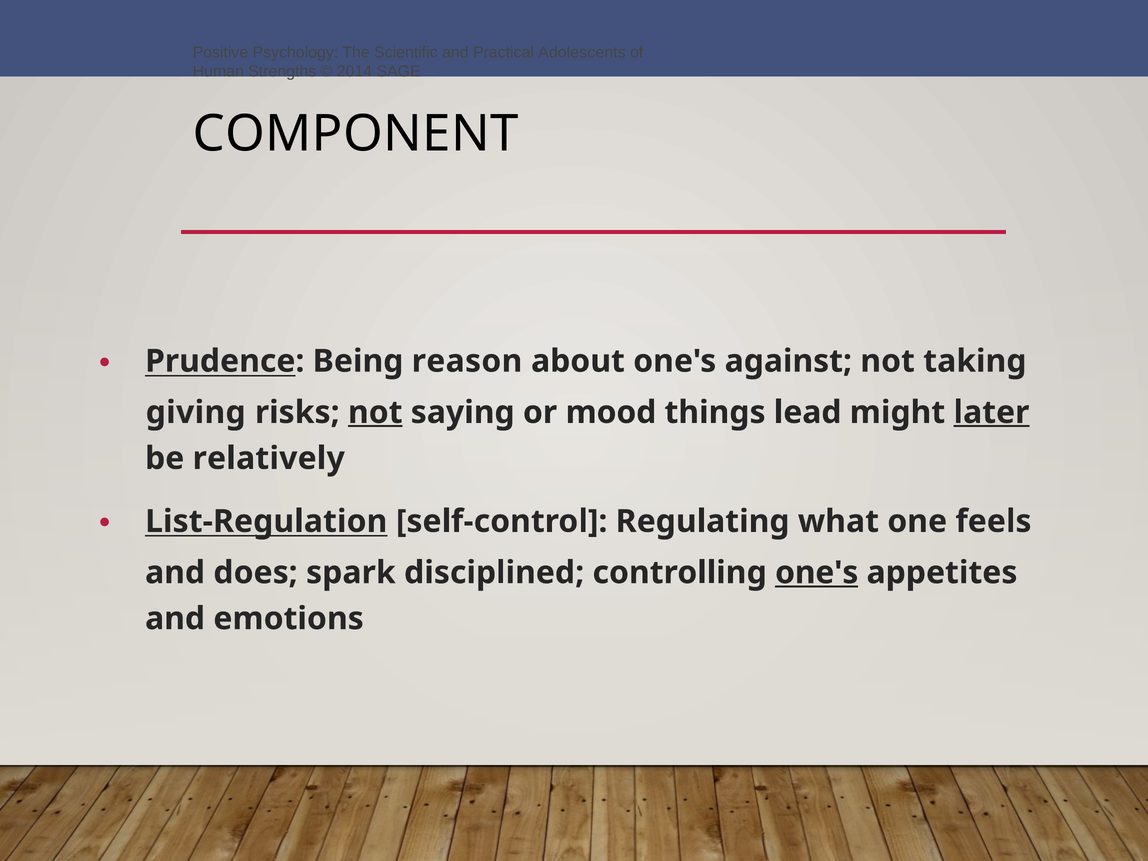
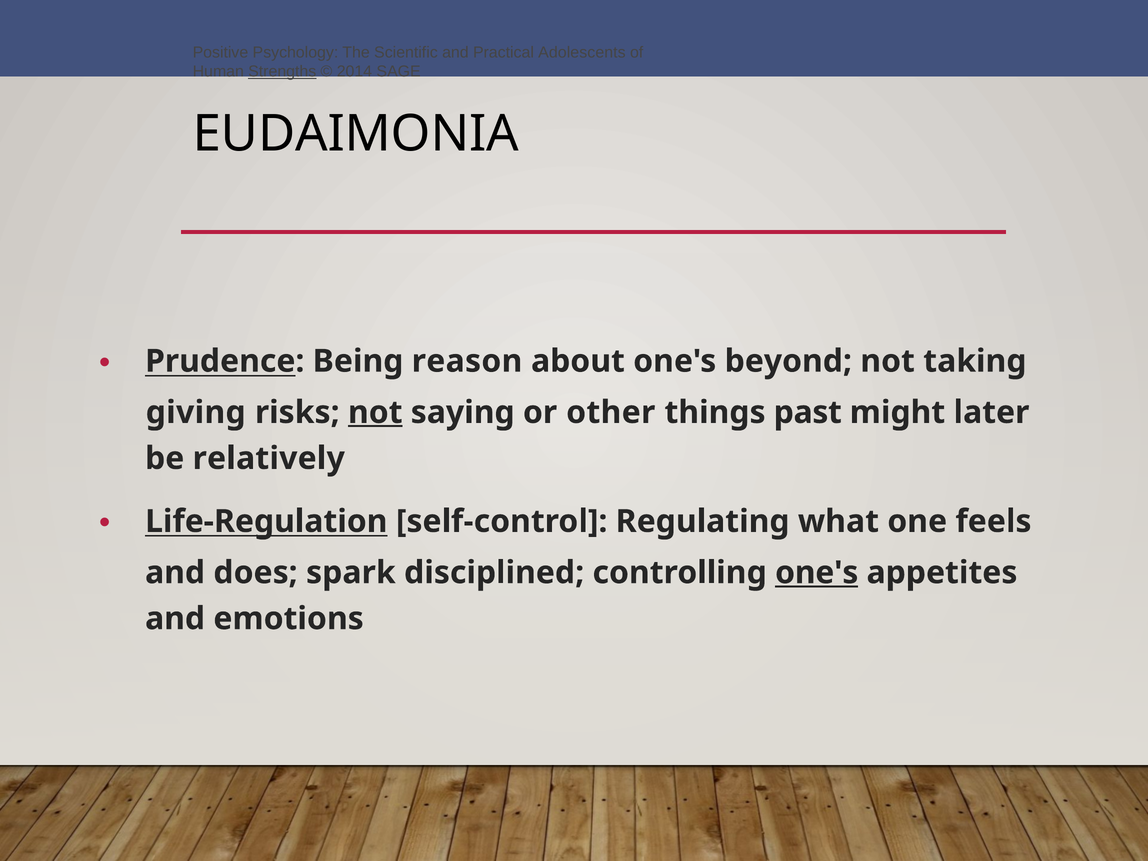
Strengths underline: none -> present (282, 71)
COMPONENT: COMPONENT -> EUDAIMONIA (356, 134)
against: against -> beyond (788, 361)
mood: mood -> other (611, 412)
lead: lead -> past (808, 412)
later underline: present -> none (991, 412)
List-Regulation: List-Regulation -> Life-Regulation (266, 521)
